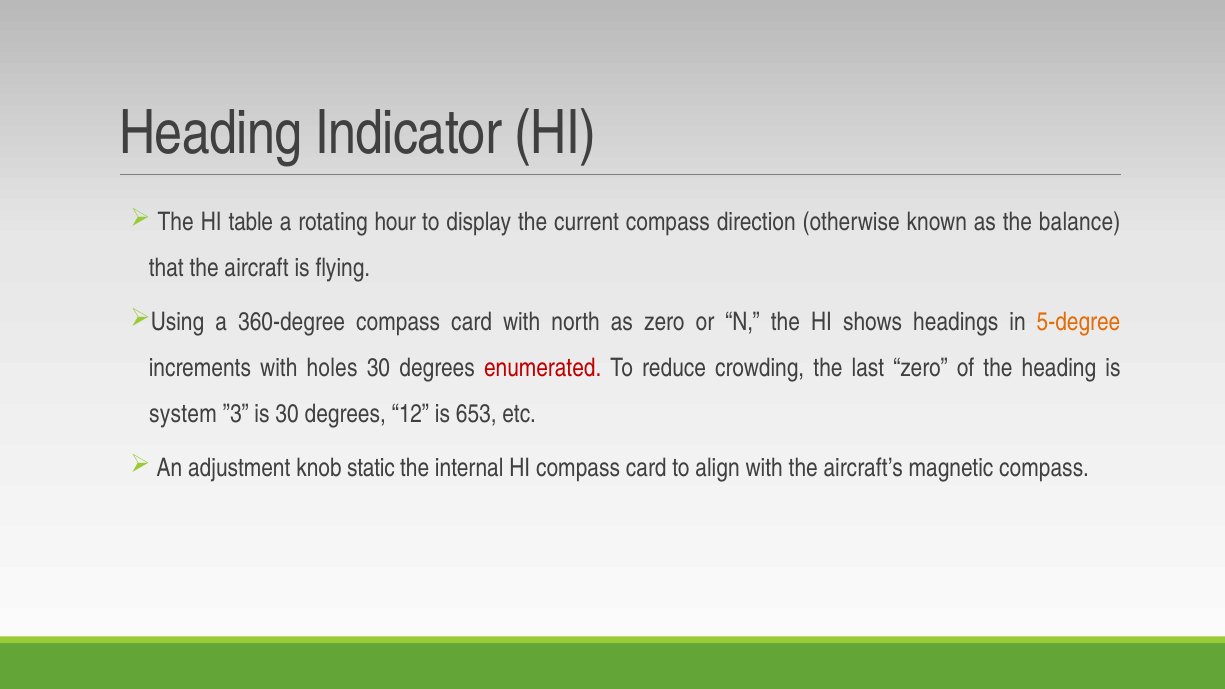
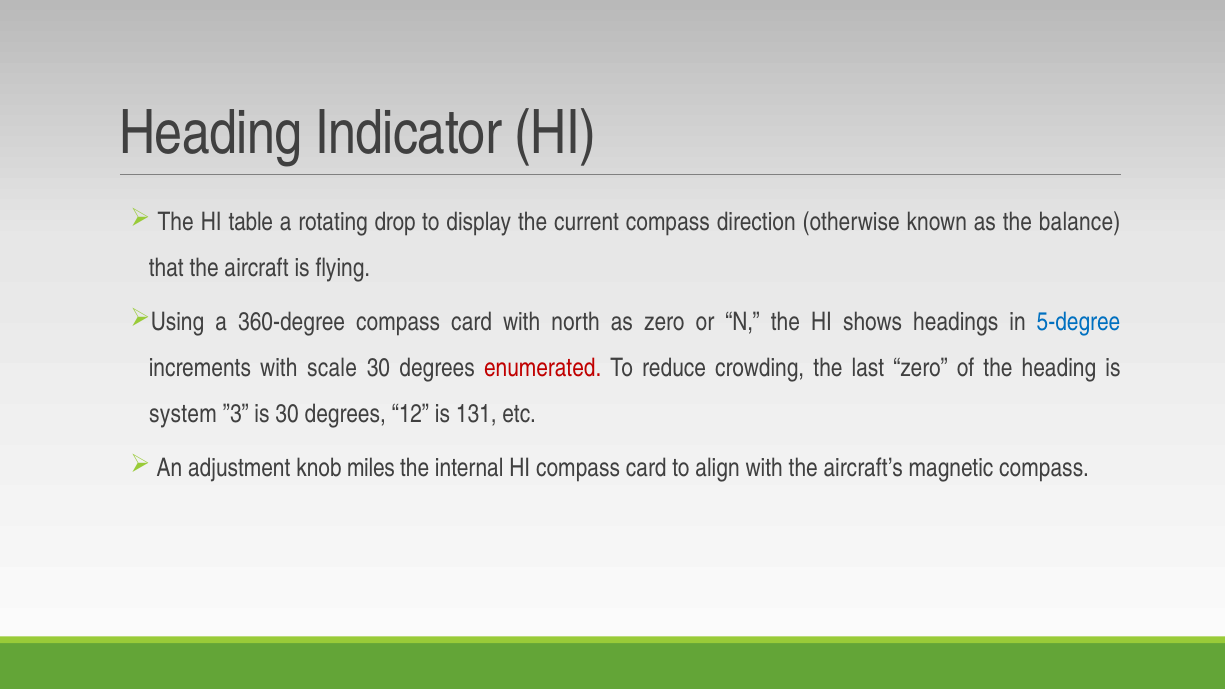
hour: hour -> drop (395, 223)
5-degree colour: orange -> blue (1079, 322)
holes: holes -> scale (332, 368)
653: 653 -> 131 (476, 414)
static: static -> miles (371, 468)
